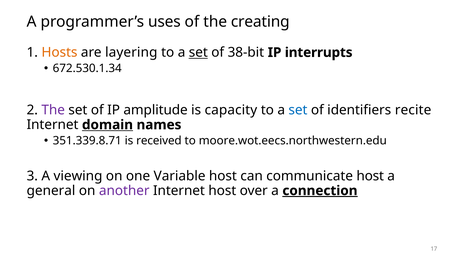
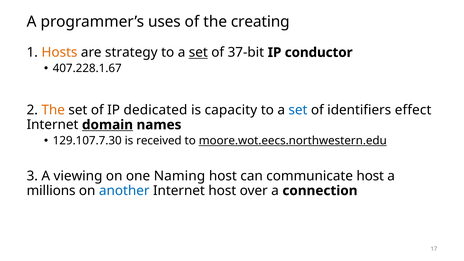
layering: layering -> strategy (131, 52)
38-bit: 38-bit -> 37-bit (246, 52)
interrupts: interrupts -> conductor (319, 52)
672.530.1.34: 672.530.1.34 -> 407.228.1.67 (87, 68)
The colour: purple -> orange (53, 110)
amplitude: amplitude -> dedicated (155, 110)
recite: recite -> effect (413, 110)
351.339.8.71: 351.339.8.71 -> 129.107.7.30 (87, 141)
moore.wot.eecs.northwestern.edu underline: none -> present (293, 141)
Variable: Variable -> Naming (179, 176)
general: general -> millions (51, 191)
another colour: purple -> blue (124, 191)
connection underline: present -> none (320, 191)
